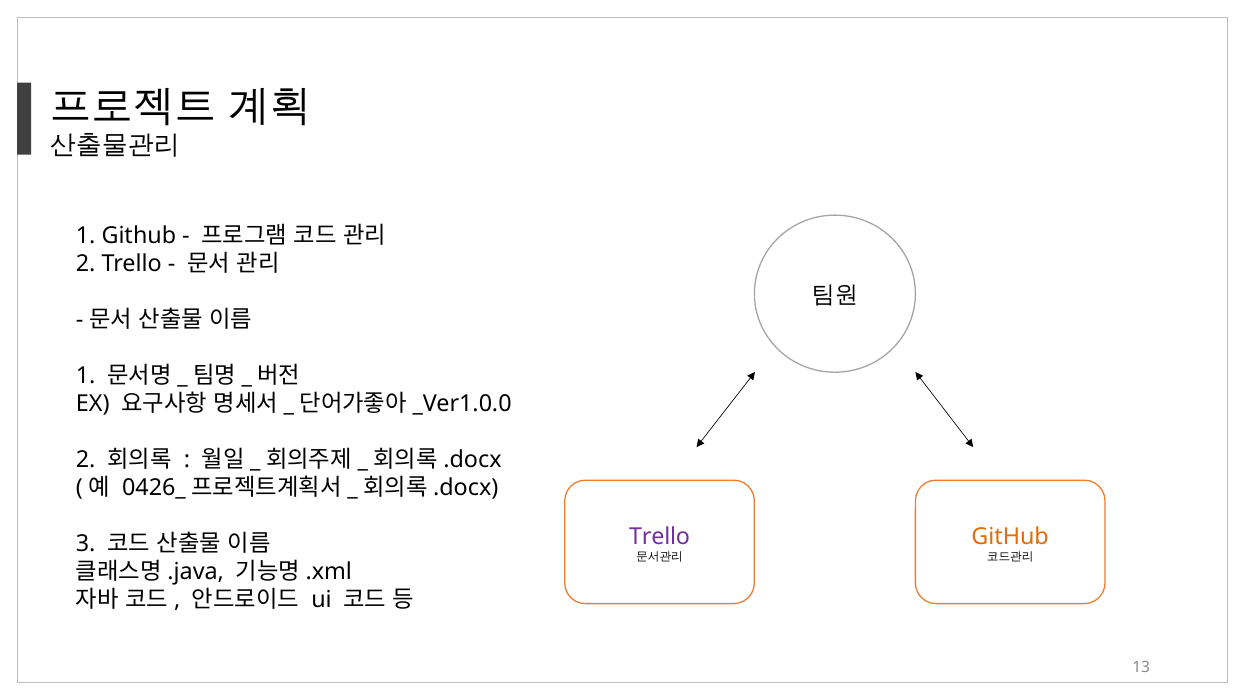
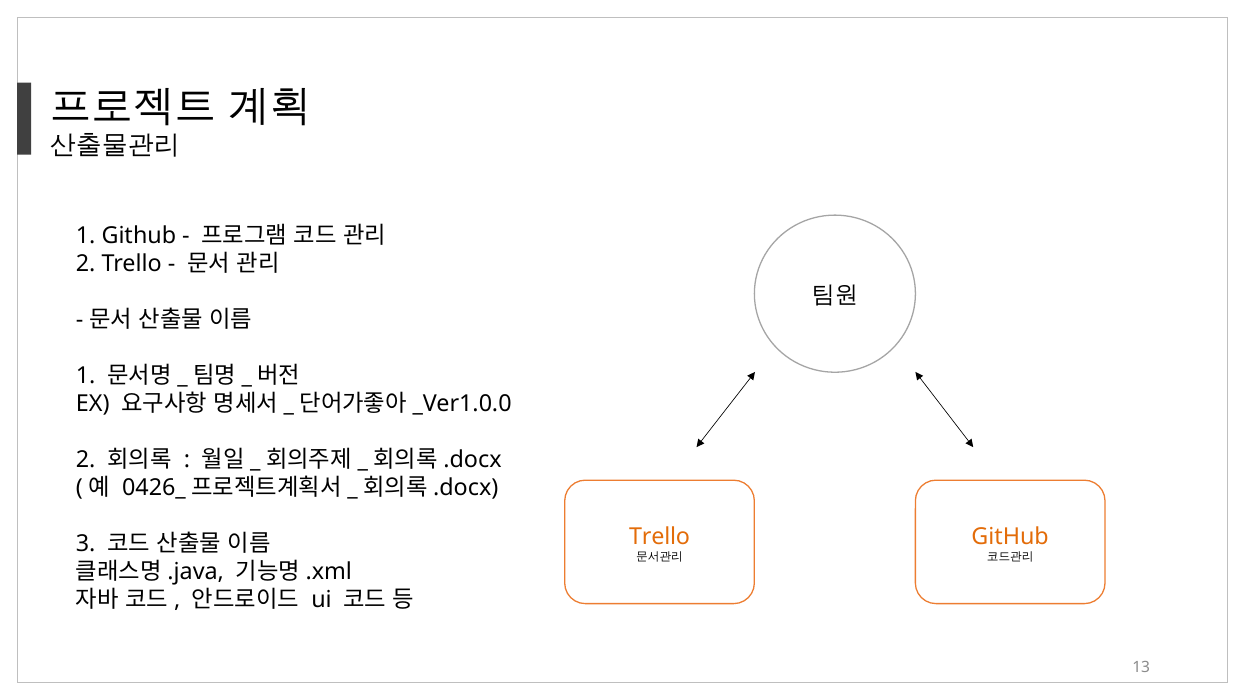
Trello colour: purple -> orange (660, 537)
